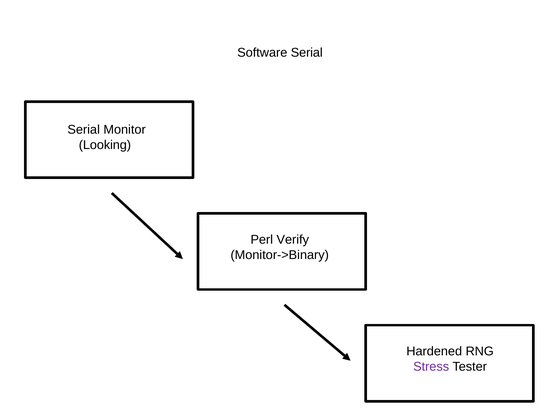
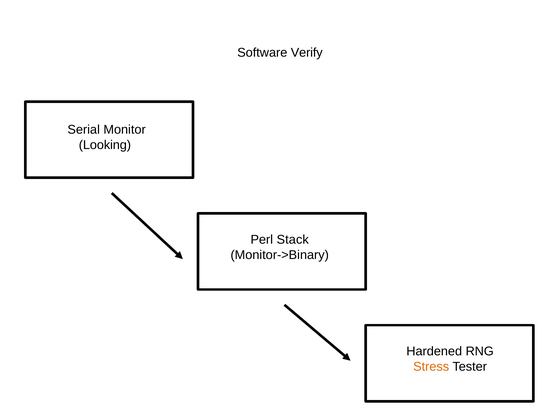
Software Serial: Serial -> Verify (307, 53)
Verify: Verify -> Stack (293, 240)
Stress colour: purple -> orange (431, 367)
